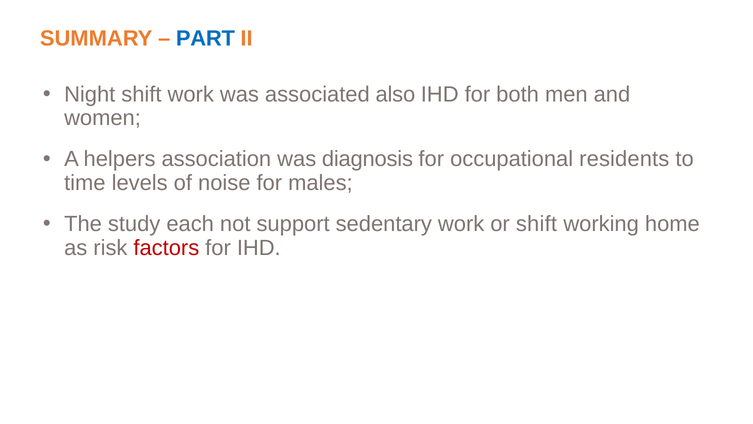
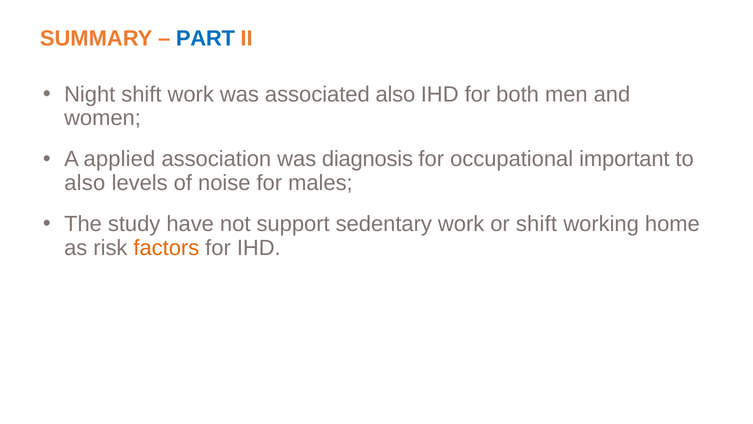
helpers: helpers -> applied (119, 159)
residents: residents -> important (624, 159)
time: time -> also (85, 183)
each: each -> have (190, 224)
factors colour: red -> orange (166, 247)
